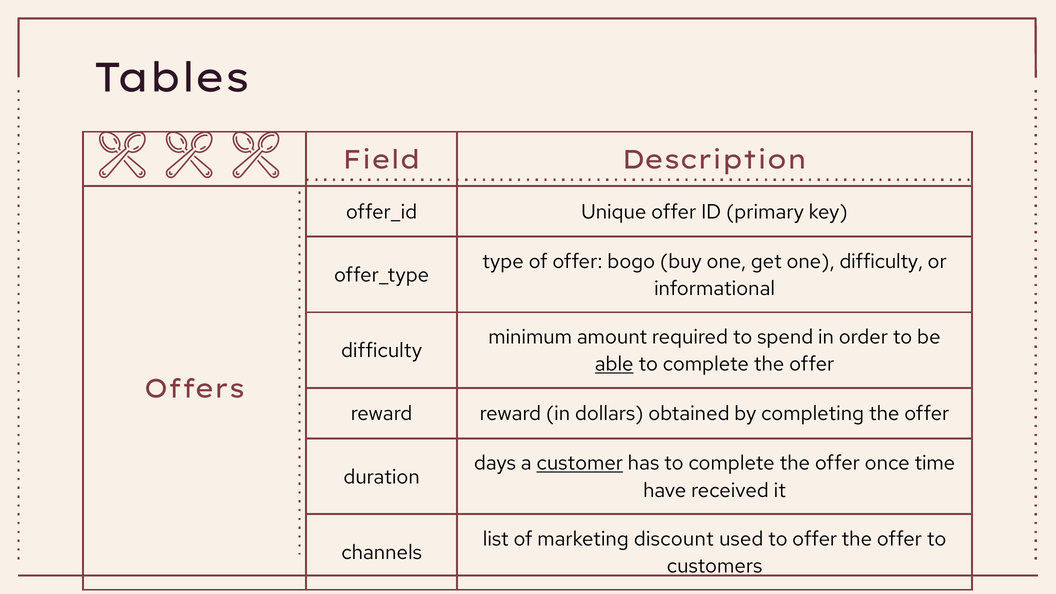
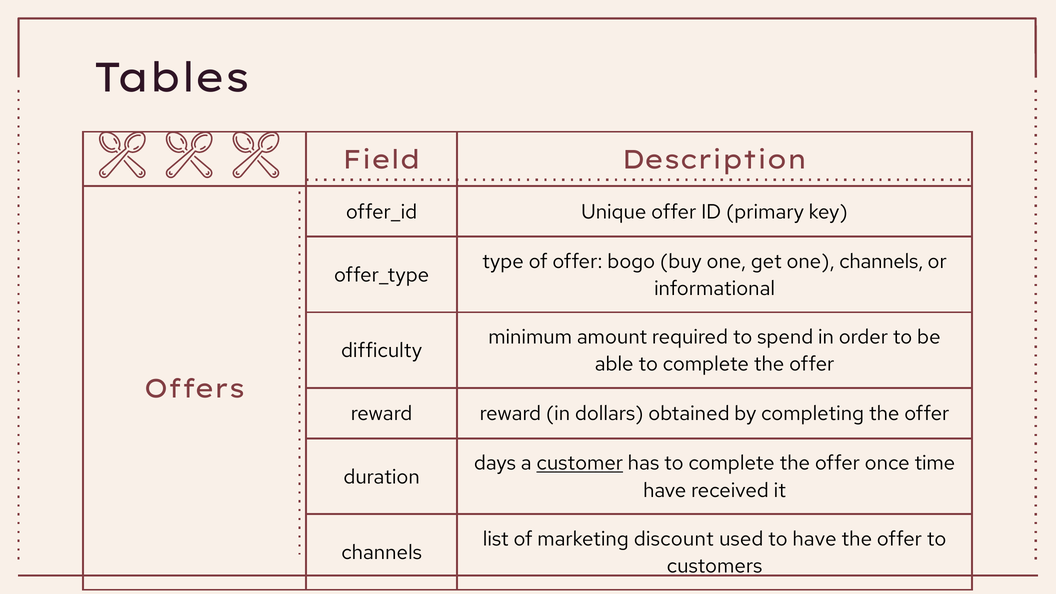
one difficulty: difficulty -> channels (881, 261)
able underline: present -> none (614, 364)
to offer: offer -> have (814, 539)
